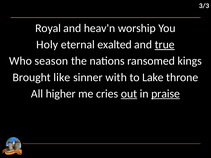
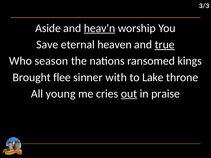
Royal: Royal -> Aside (48, 28)
heav'n underline: none -> present (100, 28)
Holy: Holy -> Save (47, 45)
exalted: exalted -> heaven (115, 45)
like: like -> flee (62, 77)
higher: higher -> young (61, 94)
praise underline: present -> none (166, 94)
